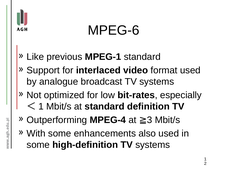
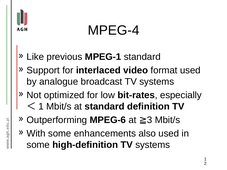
MPEG-6: MPEG-6 -> MPEG-4 (114, 30)
MPEG-4: MPEG-4 -> MPEG-6 (108, 120)
